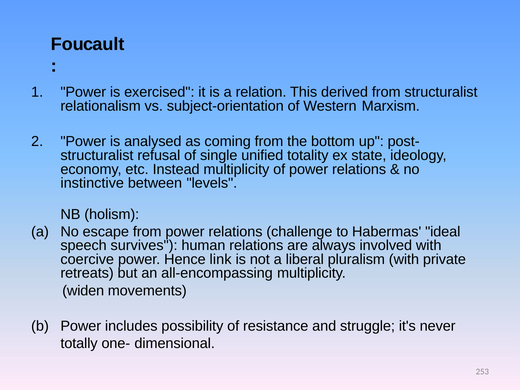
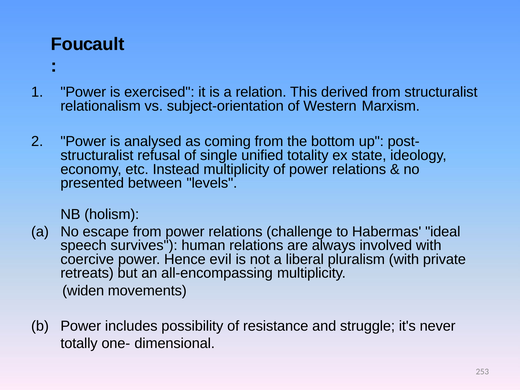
instinctive: instinctive -> presented (92, 183)
link: link -> evil (221, 259)
